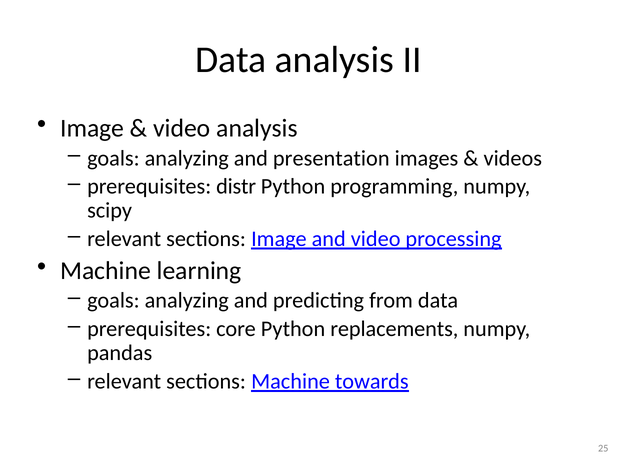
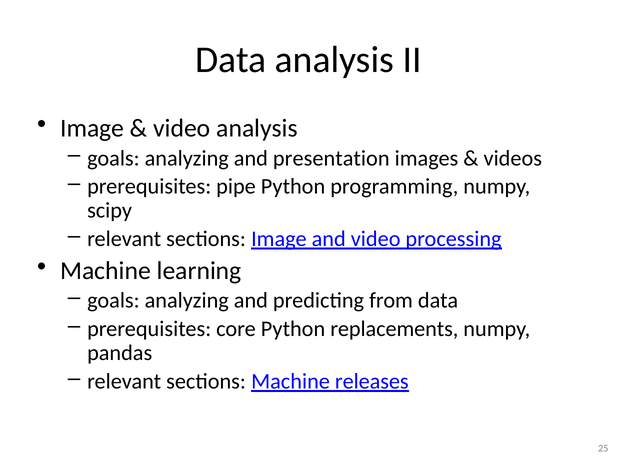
distr: distr -> pipe (236, 186)
towards: towards -> releases (372, 381)
